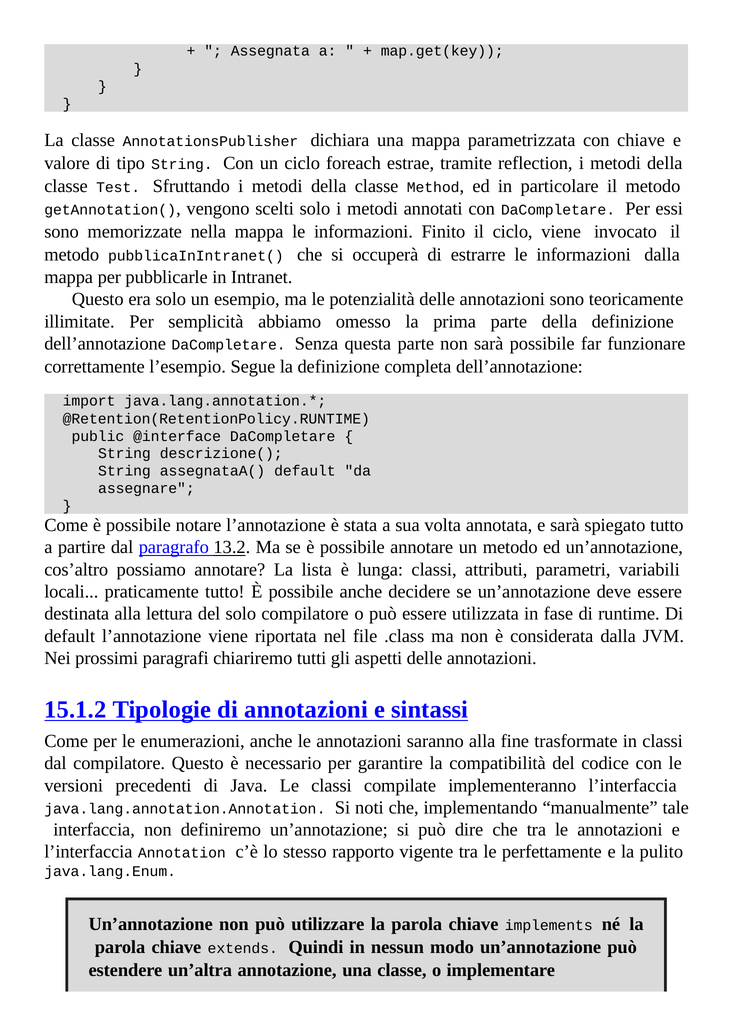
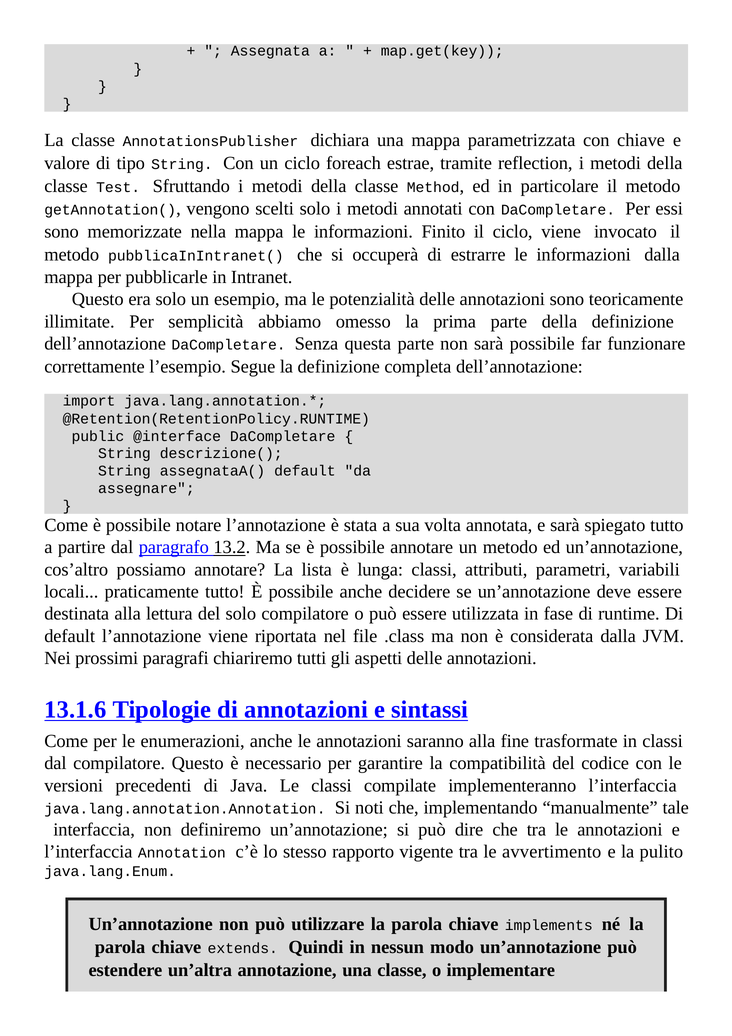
15.1.2: 15.1.2 -> 13.1.6 (75, 710)
perfettamente: perfettamente -> avvertimento (552, 852)
